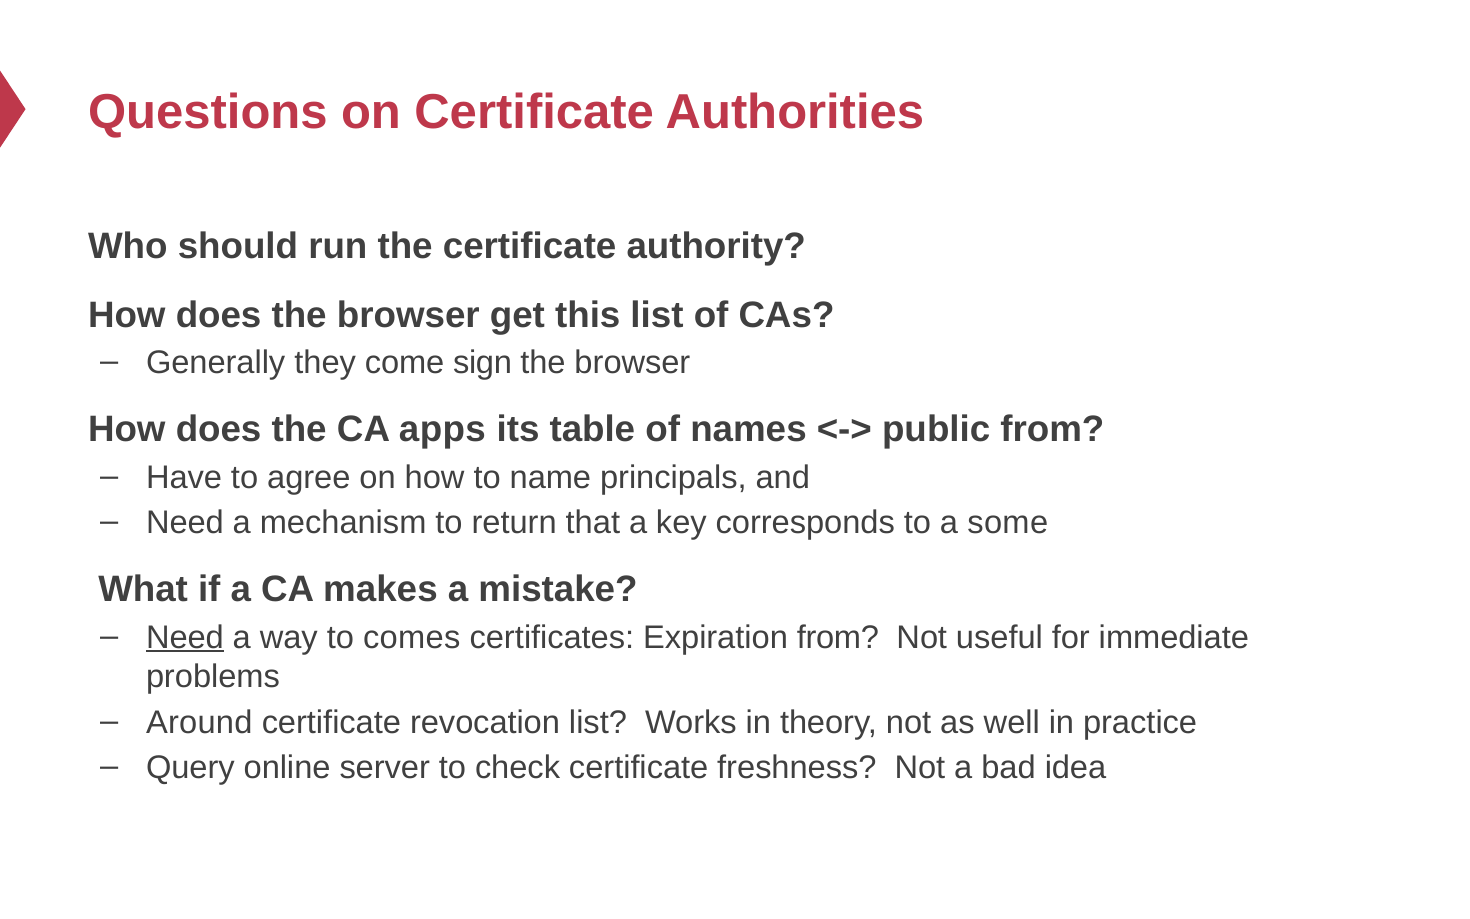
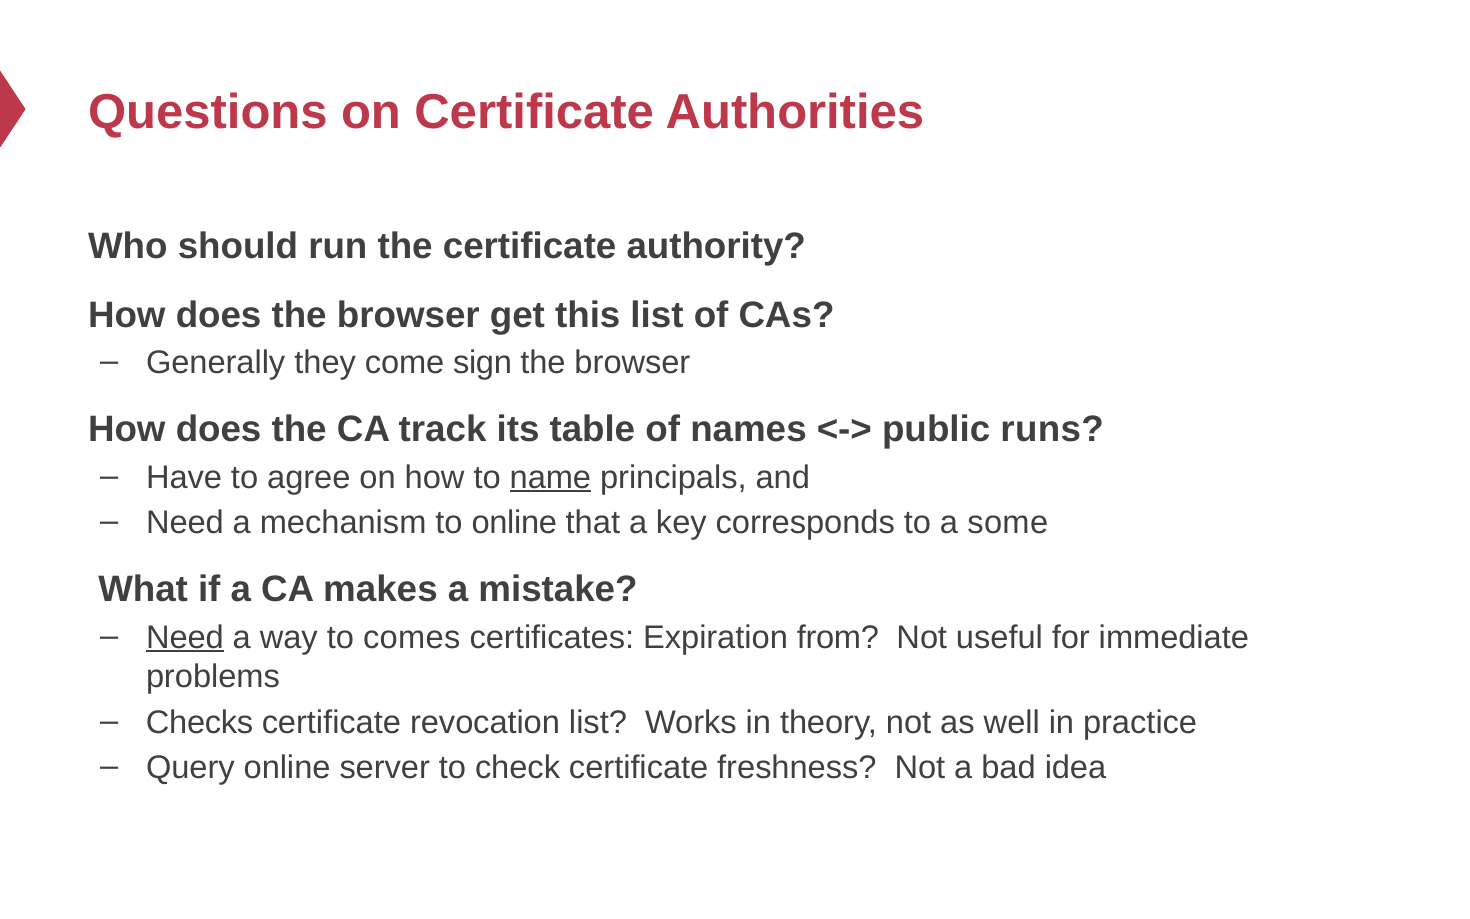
apps: apps -> track (443, 429)
public from: from -> runs (1052, 429)
name underline: none -> present (550, 477)
to return: return -> online (514, 523)
Around: Around -> Checks (200, 722)
